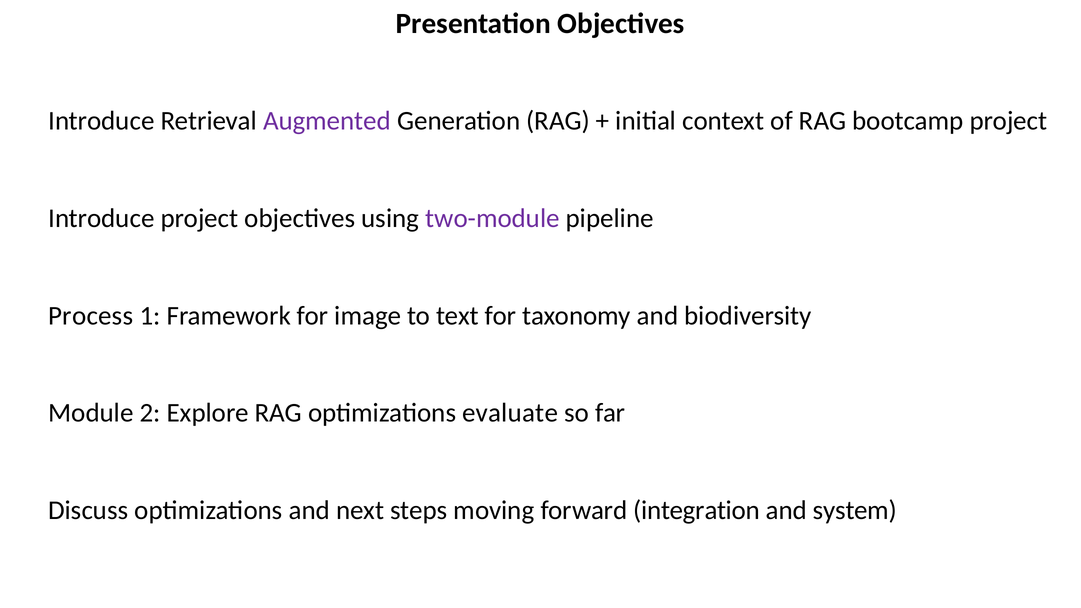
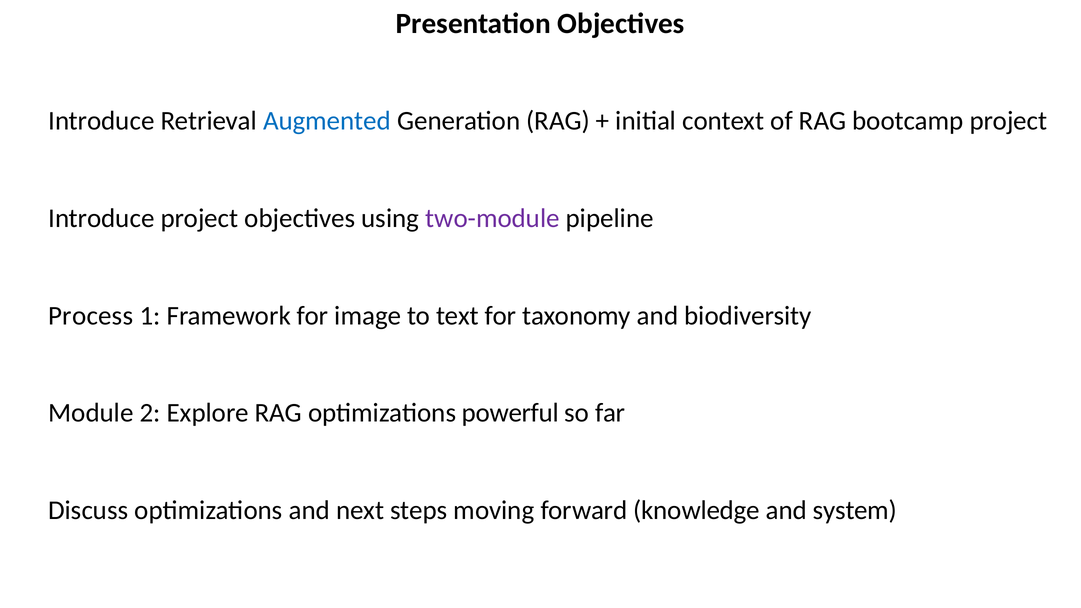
Augmented colour: purple -> blue (327, 121)
evaluate: evaluate -> powerful (510, 413)
integration: integration -> knowledge (697, 510)
